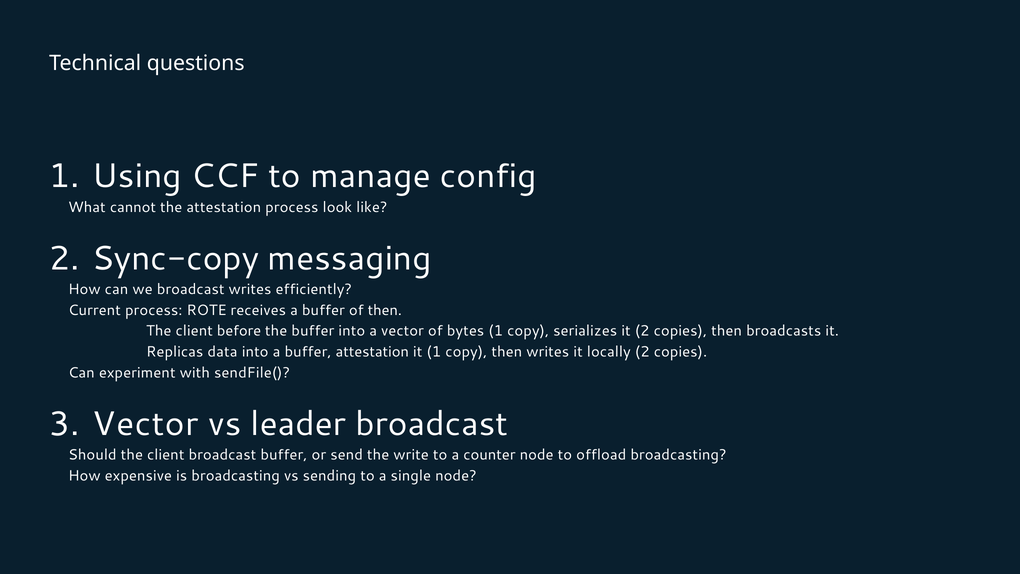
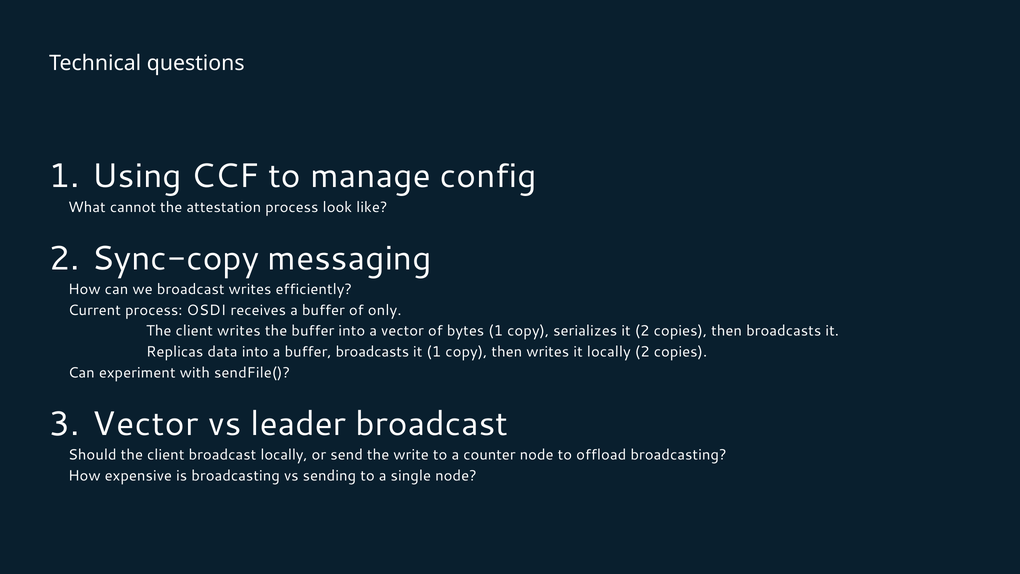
ROTE: ROTE -> OSDI (206, 310)
of then: then -> only (385, 310)
client before: before -> writes (239, 331)
buffer attestation: attestation -> broadcasts (372, 352)
broadcast buffer: buffer -> locally (284, 455)
